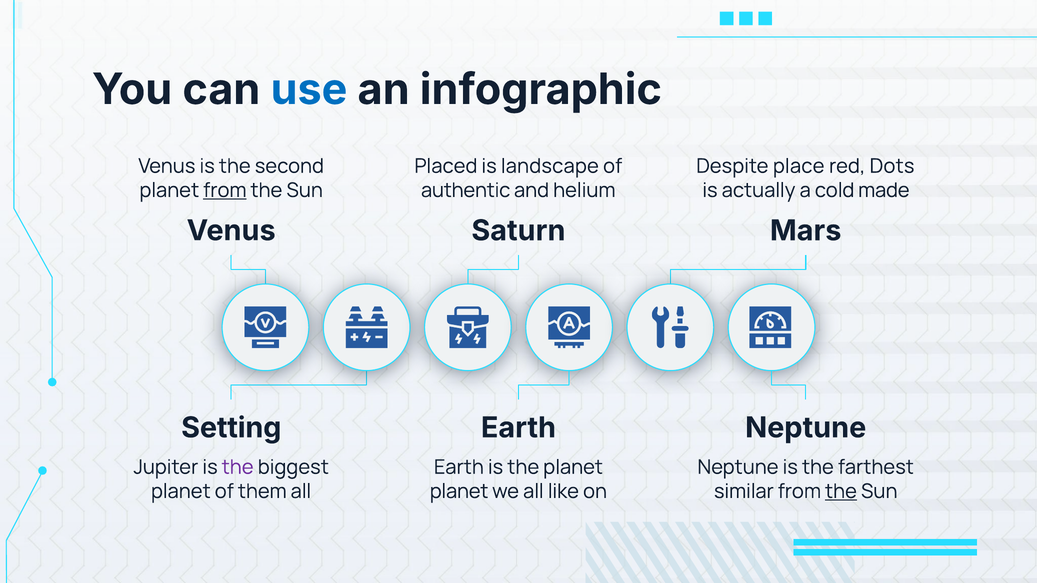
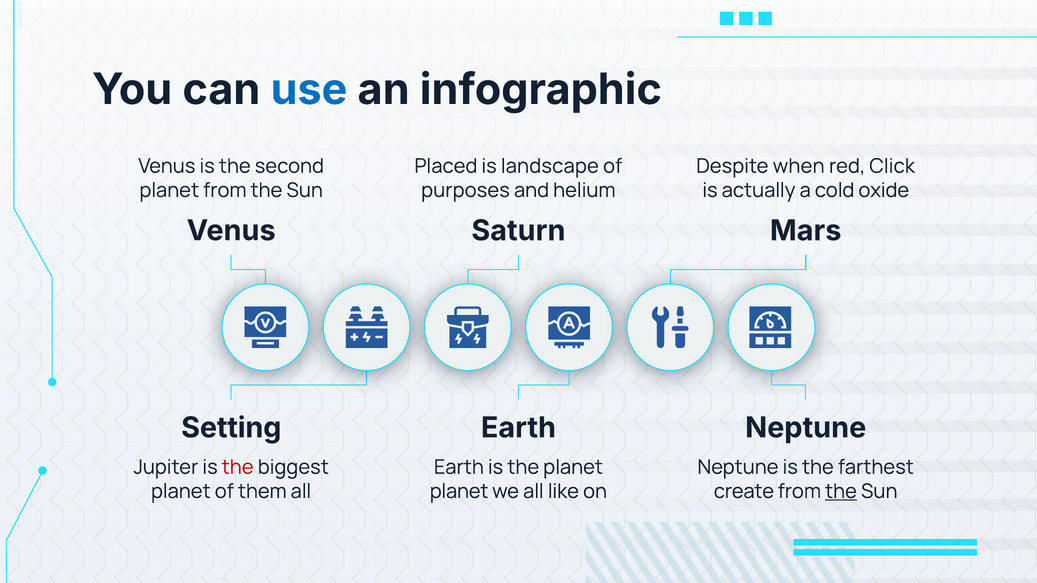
place: place -> when (799, 166)
Dots: Dots -> Click (892, 166)
from underline: present -> none (225, 190)
authentic: authentic -> purposes (465, 190)
made: made -> oxide (884, 190)
the colour: purple -> red (238, 467)
similar: similar -> create (744, 492)
